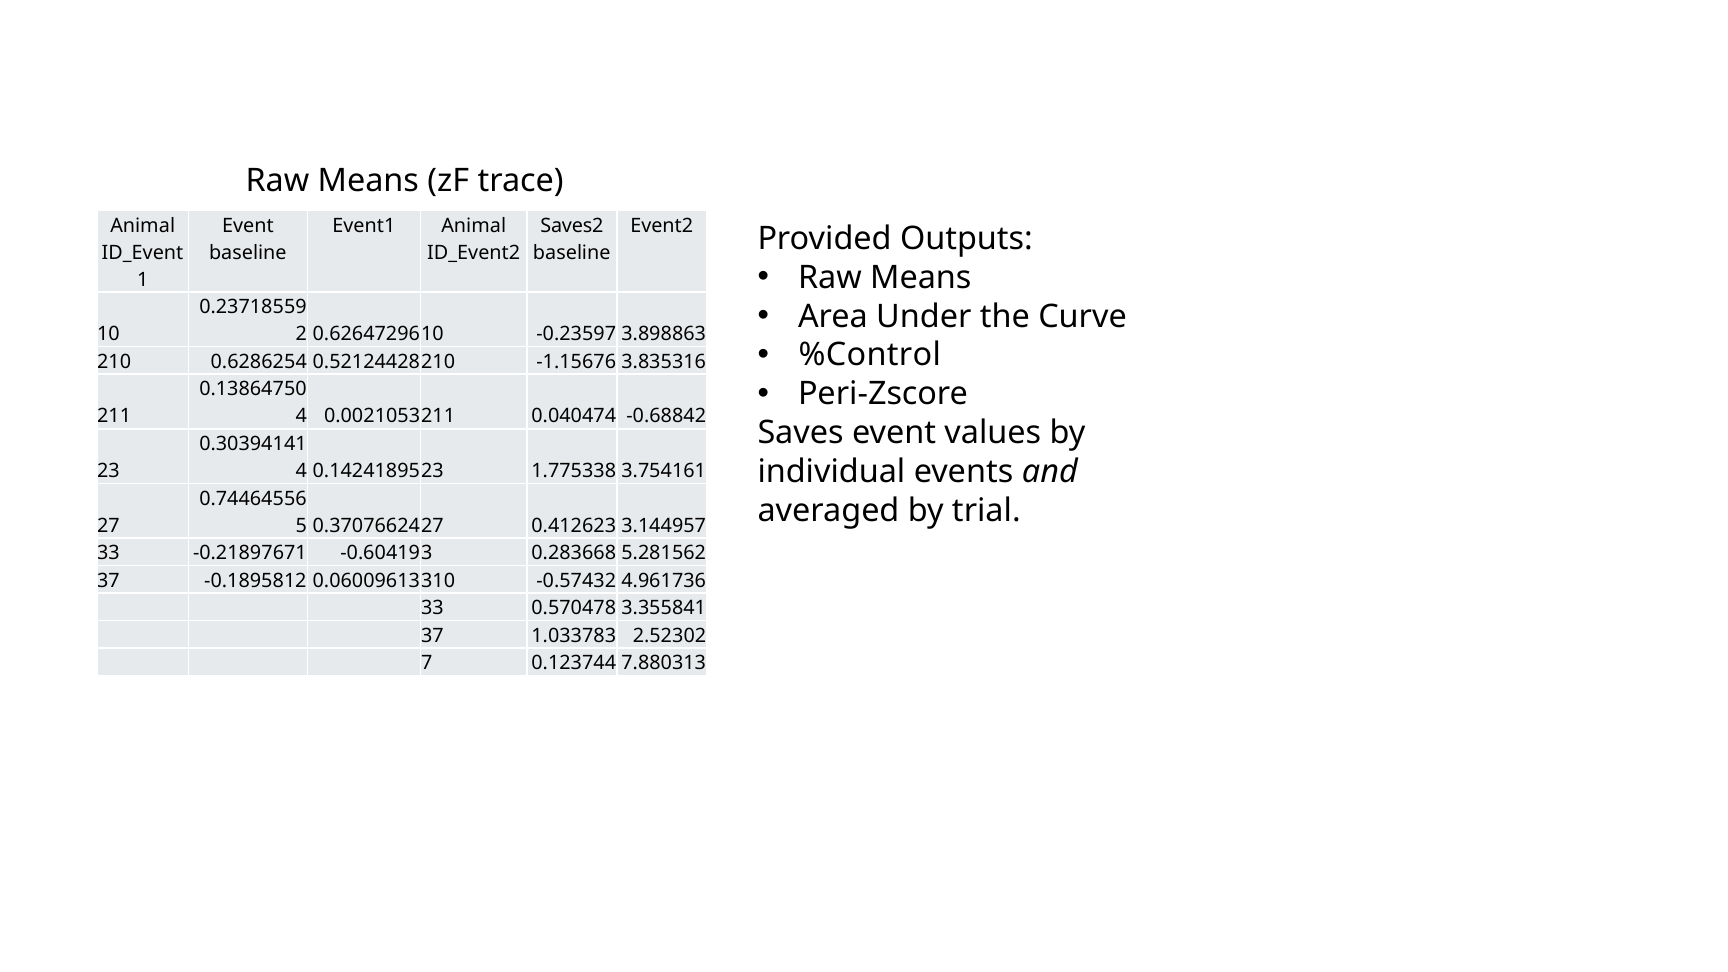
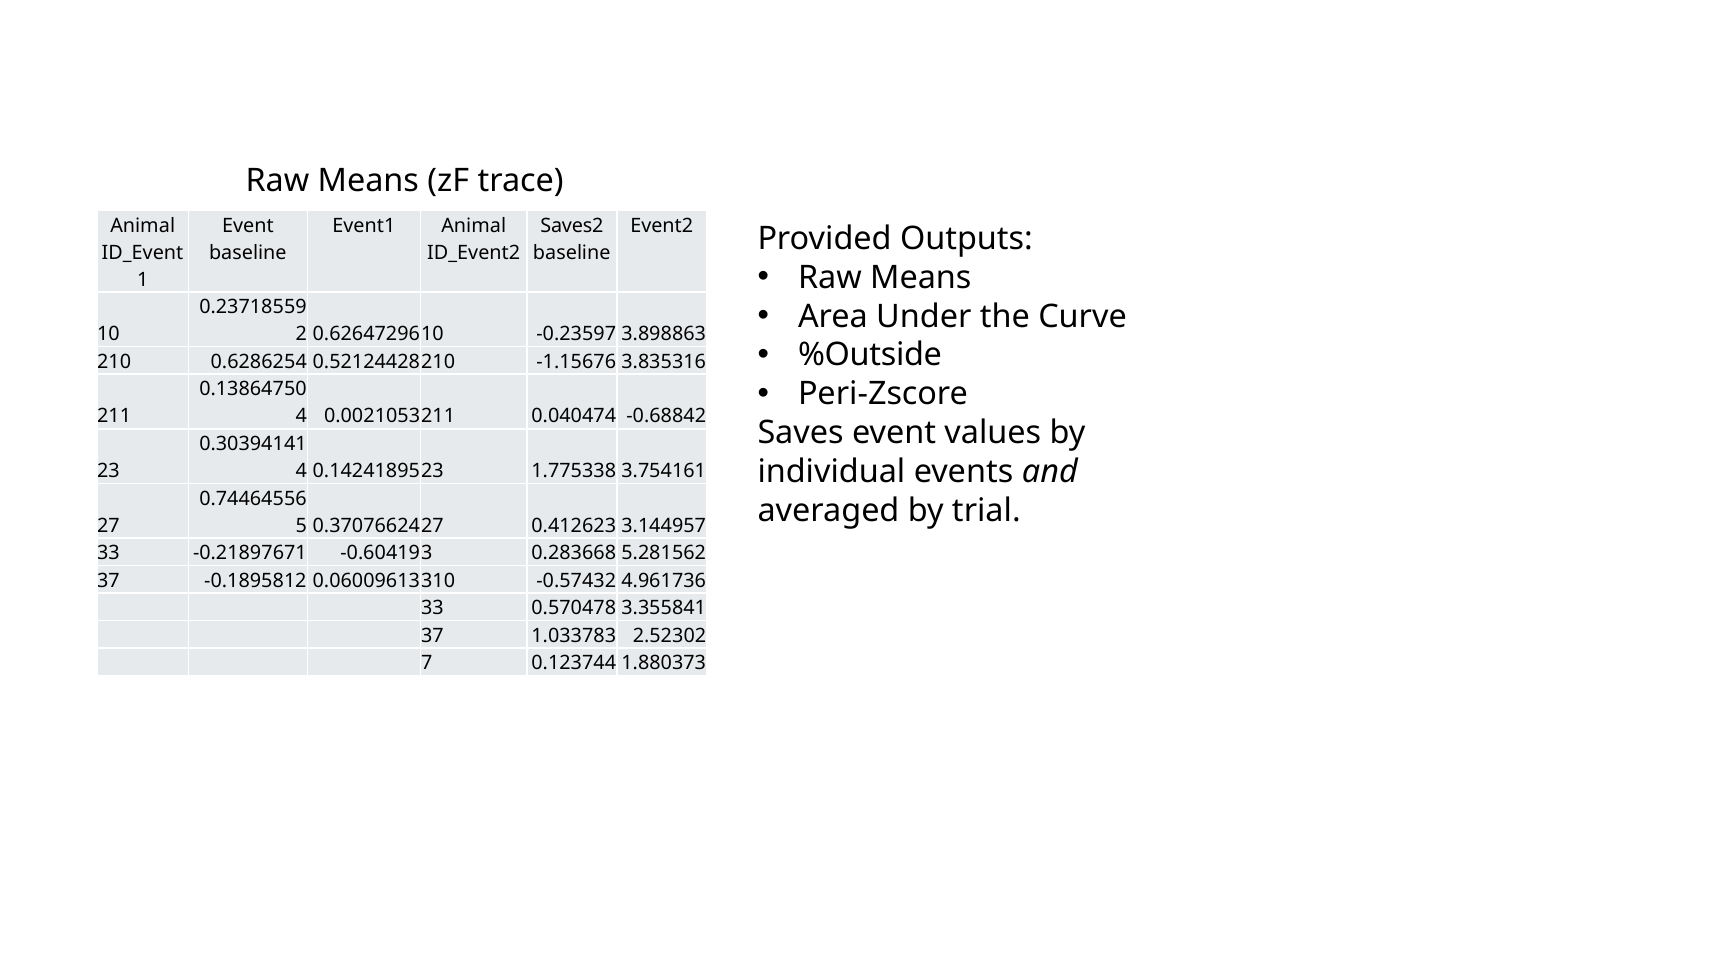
%Control: %Control -> %Outside (870, 355)
7.880313: 7.880313 -> 1.880373 (664, 663)
